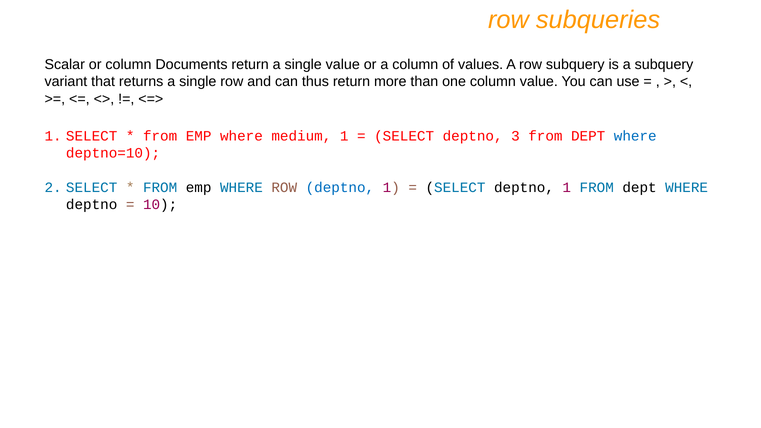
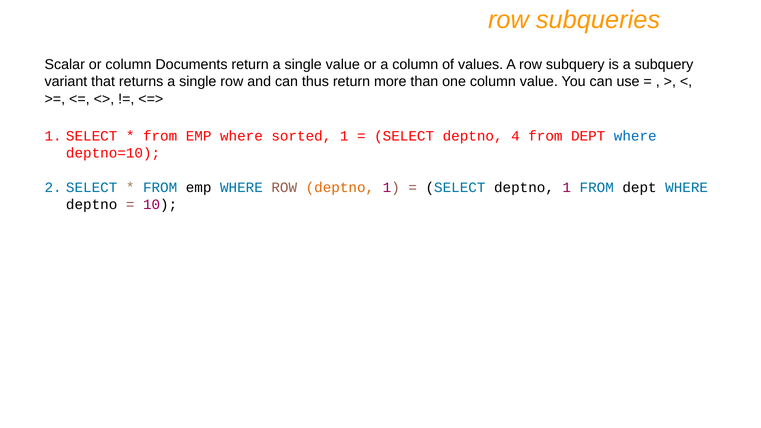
medium: medium -> sorted (301, 136)
3: 3 -> 4 (515, 136)
deptno colour: blue -> orange (340, 187)
